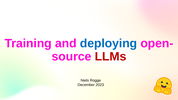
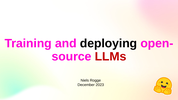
deploying colour: blue -> black (108, 43)
